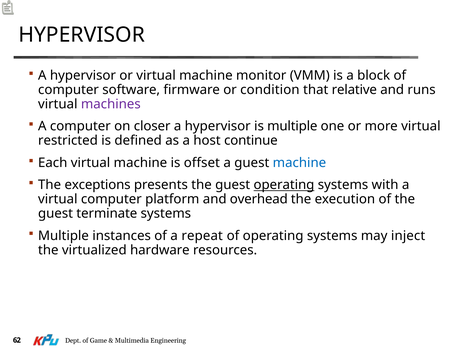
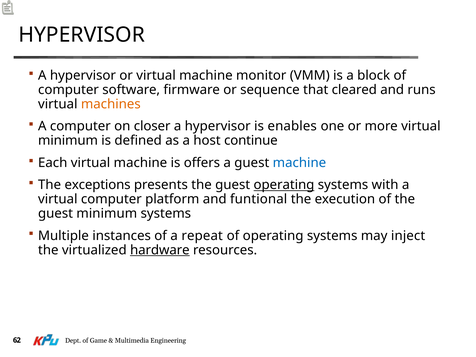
condition: condition -> sequence (270, 90)
relative: relative -> cleared (354, 90)
machines colour: purple -> orange (111, 104)
is multiple: multiple -> enables (292, 126)
restricted: restricted -> minimum (68, 141)
offset: offset -> offers (202, 163)
overhead: overhead -> funtional (259, 199)
guest terminate: terminate -> minimum (107, 214)
hardware underline: none -> present (160, 250)
